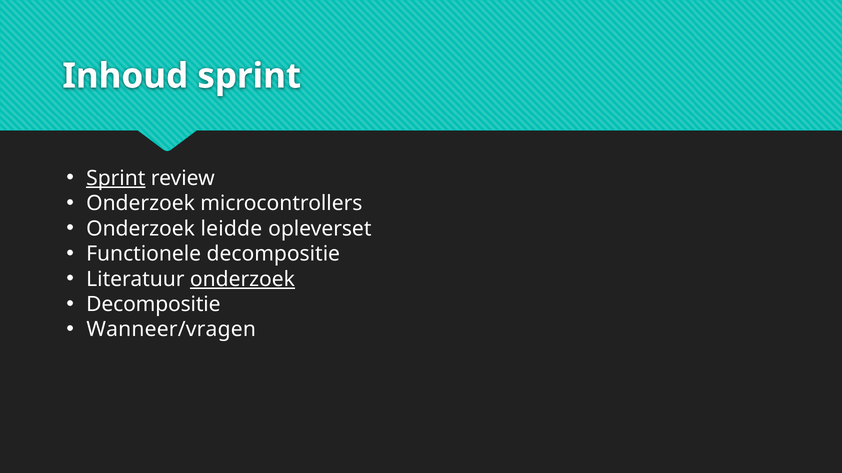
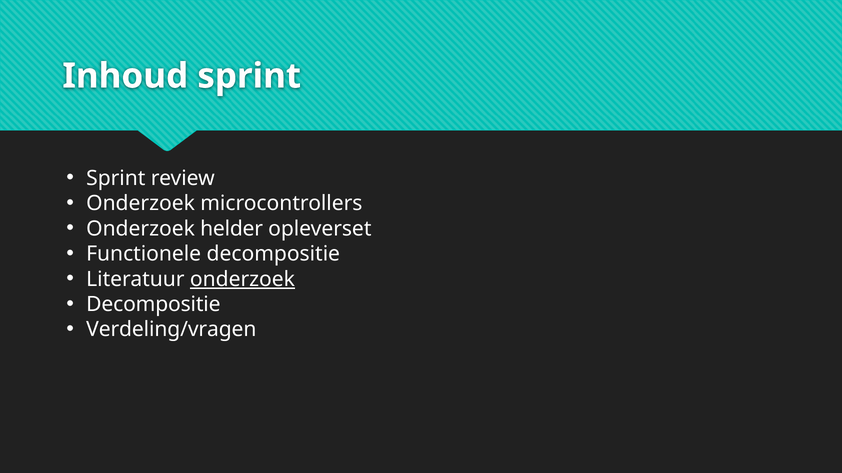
Sprint underline: present -> none (116, 178)
leidde: leidde -> helder (232, 229)
Wanneer/vragen: Wanneer/vragen -> Verdeling/vragen (171, 330)
